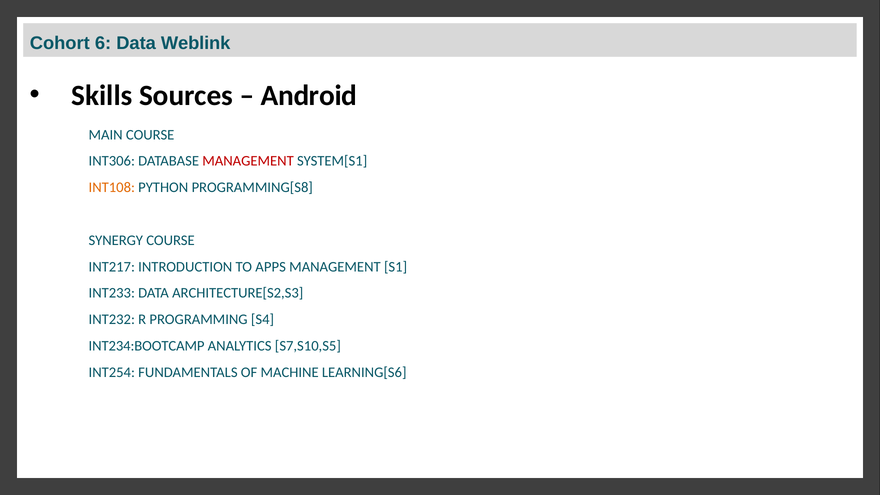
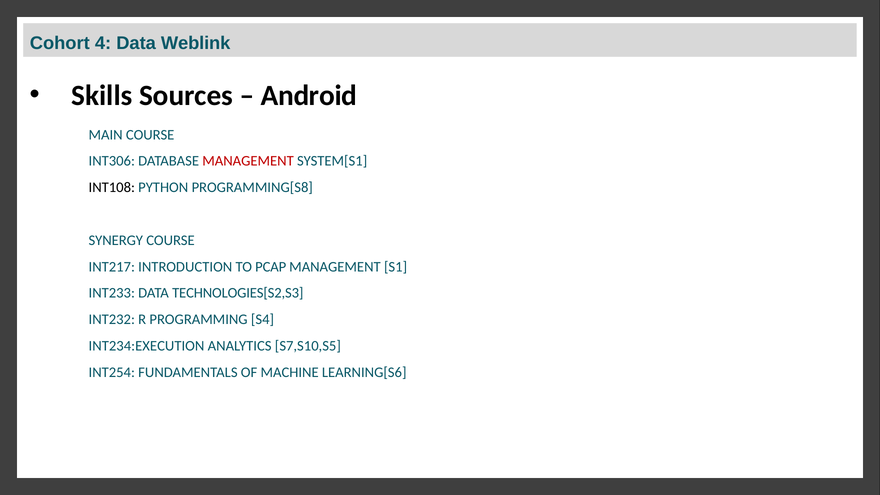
6: 6 -> 4 (103, 43)
INT108 colour: orange -> black (112, 188)
APPS: APPS -> PCAP (271, 267)
ARCHITECTURE[S2,S3: ARCHITECTURE[S2,S3 -> TECHNOLOGIES[S2,S3 (238, 293)
INT234:BOOTCAMP: INT234:BOOTCAMP -> INT234:EXECUTION (147, 346)
